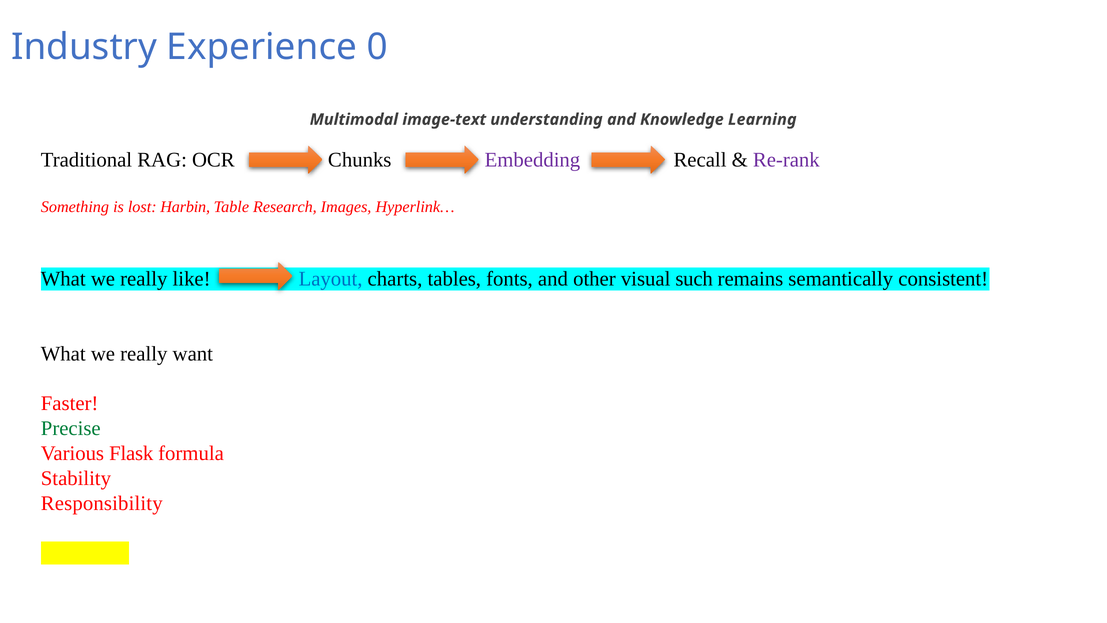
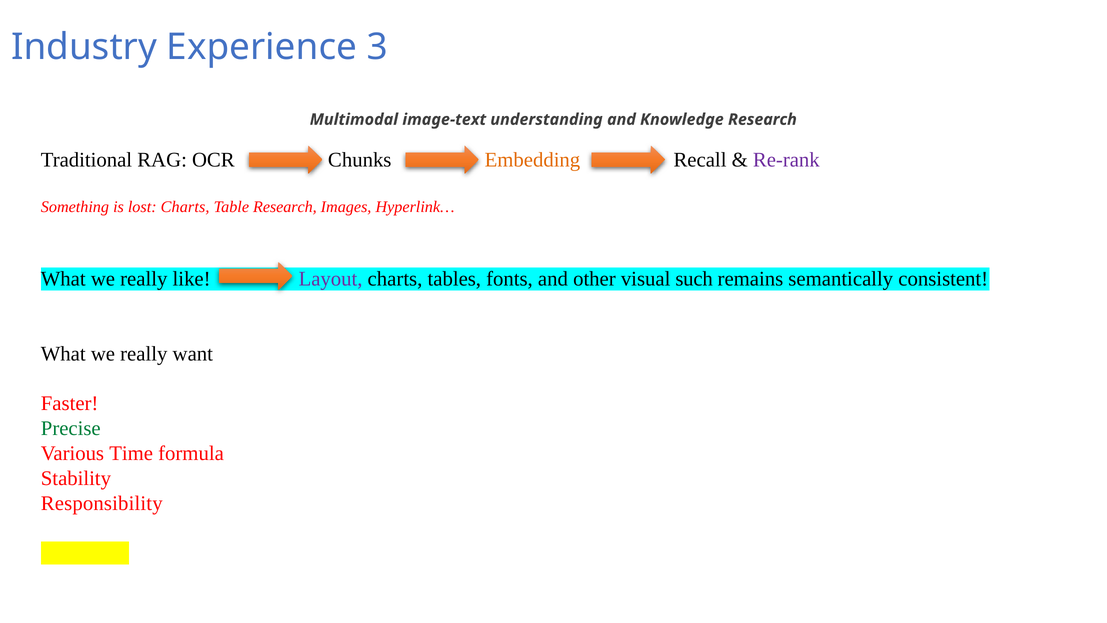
0: 0 -> 3 (377, 47)
Knowledge Learning: Learning -> Research (762, 119)
Embedding colour: purple -> orange (532, 160)
lost Harbin: Harbin -> Charts (185, 207)
Layout colour: blue -> purple (331, 279)
Flask: Flask -> Time (131, 453)
